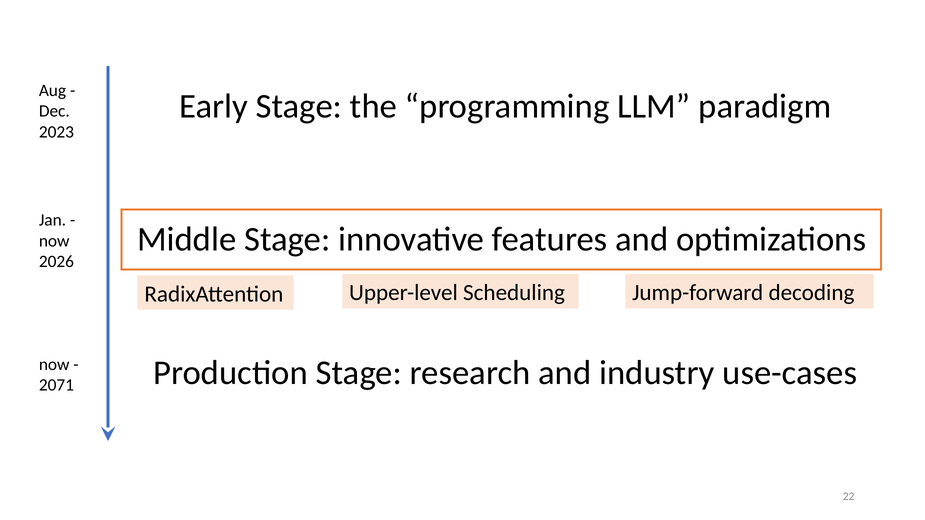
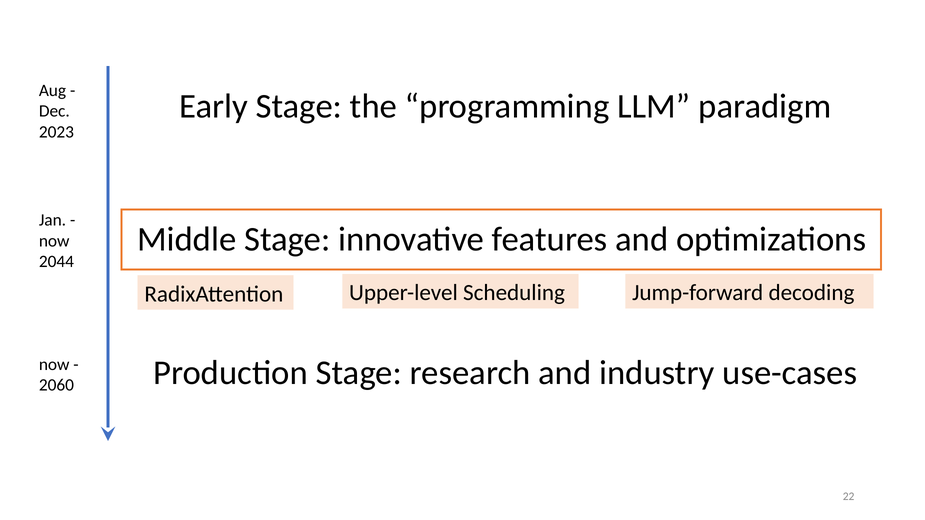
2026: 2026 -> 2044 (56, 262)
2071: 2071 -> 2060 (56, 385)
